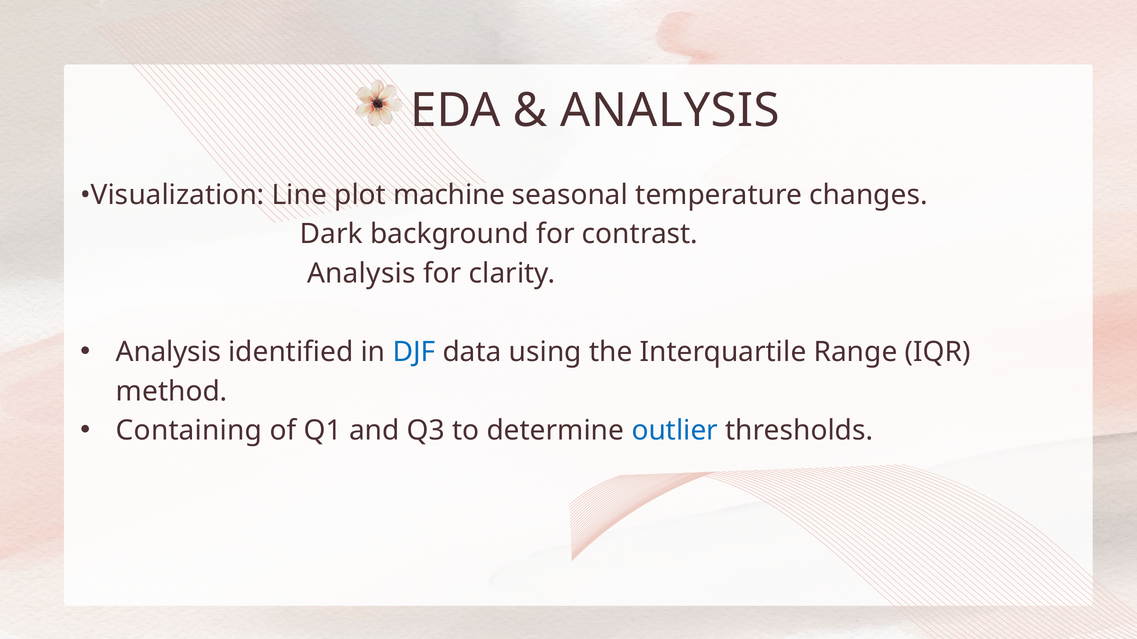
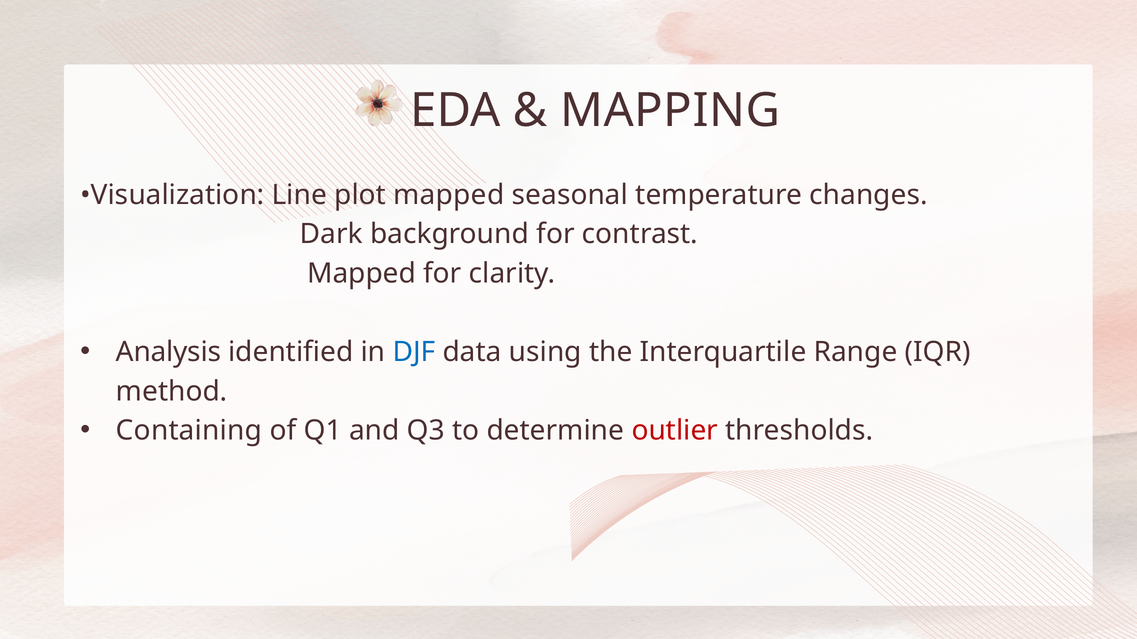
ANALYSIS: ANALYSIS -> MAPPING (670, 111)
plot machine: machine -> mapped (449, 195)
Analysis: Analysis -> Mapped (362, 274)
outlier colour: blue -> red (675, 431)
